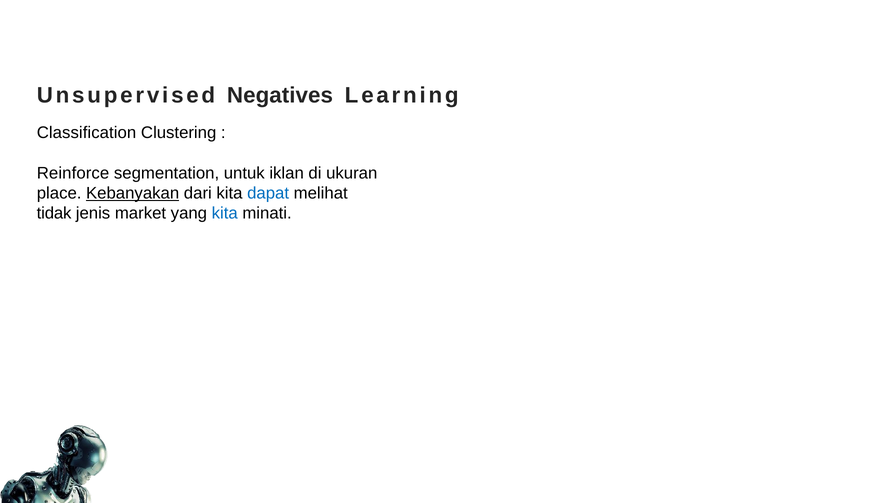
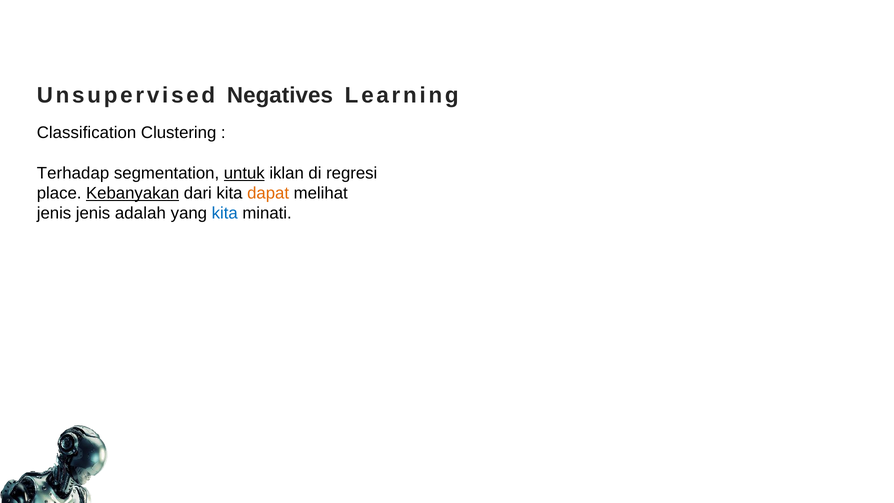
Reinforce: Reinforce -> Terhadap (73, 173)
untuk underline: none -> present (244, 173)
ukuran: ukuran -> regresi (352, 173)
dapat colour: blue -> orange (268, 193)
tidak: tidak -> jenis (54, 213)
market: market -> adalah (140, 213)
